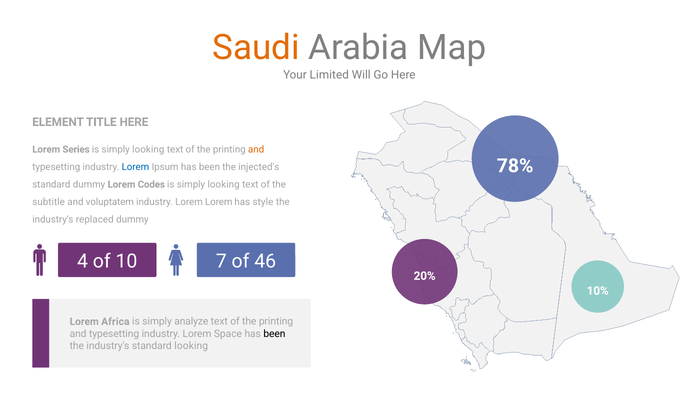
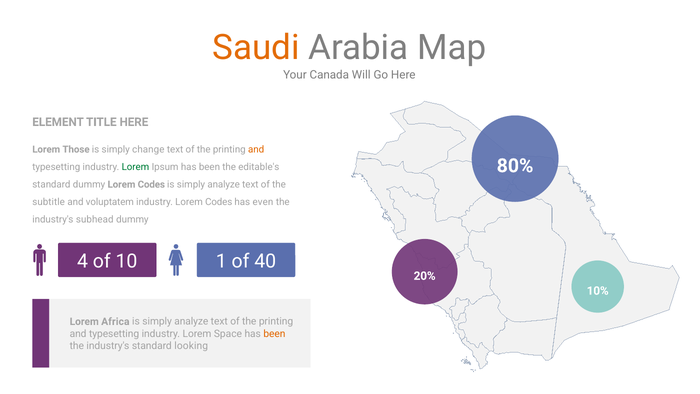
Limited: Limited -> Canada (329, 75)
Series: Series -> Those (76, 149)
looking: looking -> change (148, 149)
78%: 78% -> 80% (515, 166)
Lorem colour: blue -> green (135, 167)
injected's: injected's -> editable's (259, 167)
looking: looking -> analyze (224, 184)
industry Lorem Lorem: Lorem -> Codes (219, 202)
style: style -> even (263, 202)
replaced: replaced -> subhead (95, 219)
7: 7 -> 1 (221, 261)
46: 46 -> 40 (265, 261)
been colour: black -> orange (274, 334)
